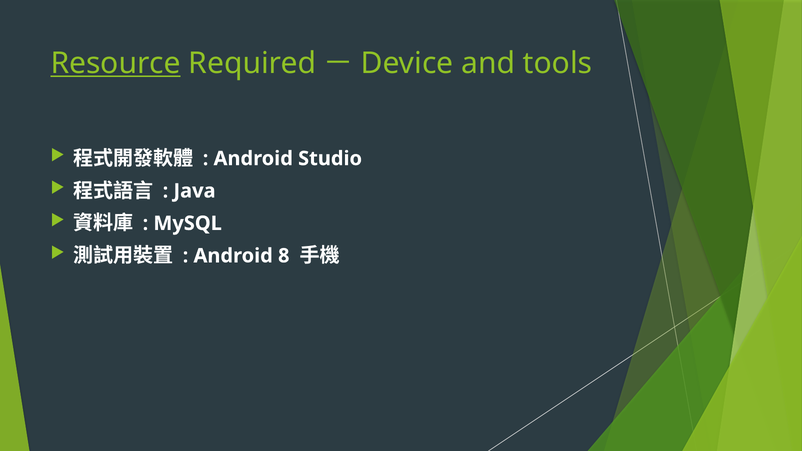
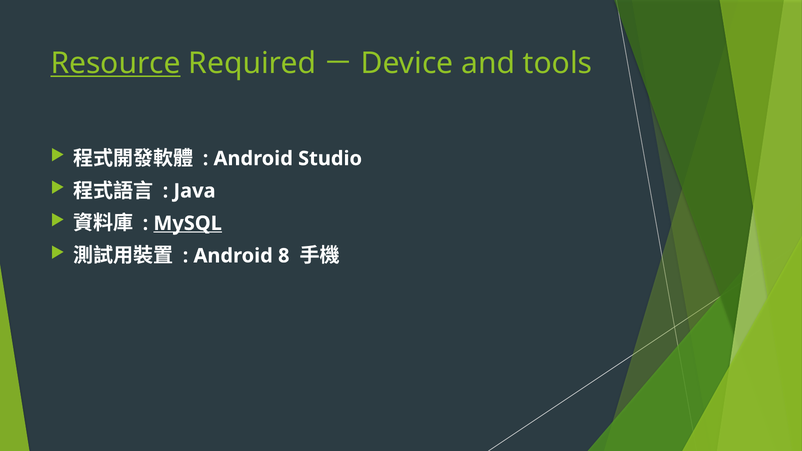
MySQL underline: none -> present (188, 223)
